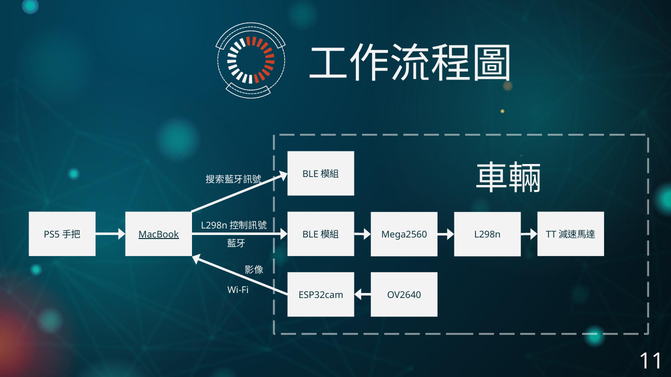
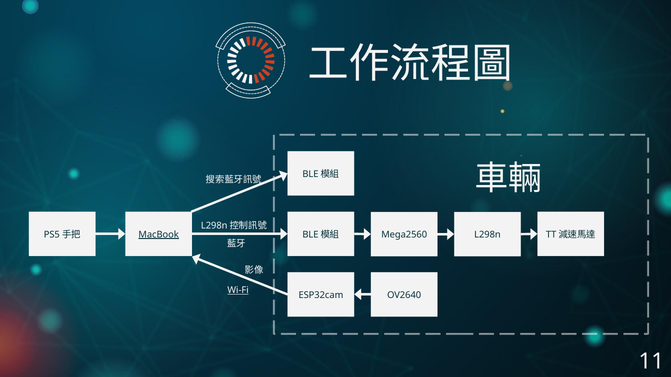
Wi-Fi underline: none -> present (238, 290)
